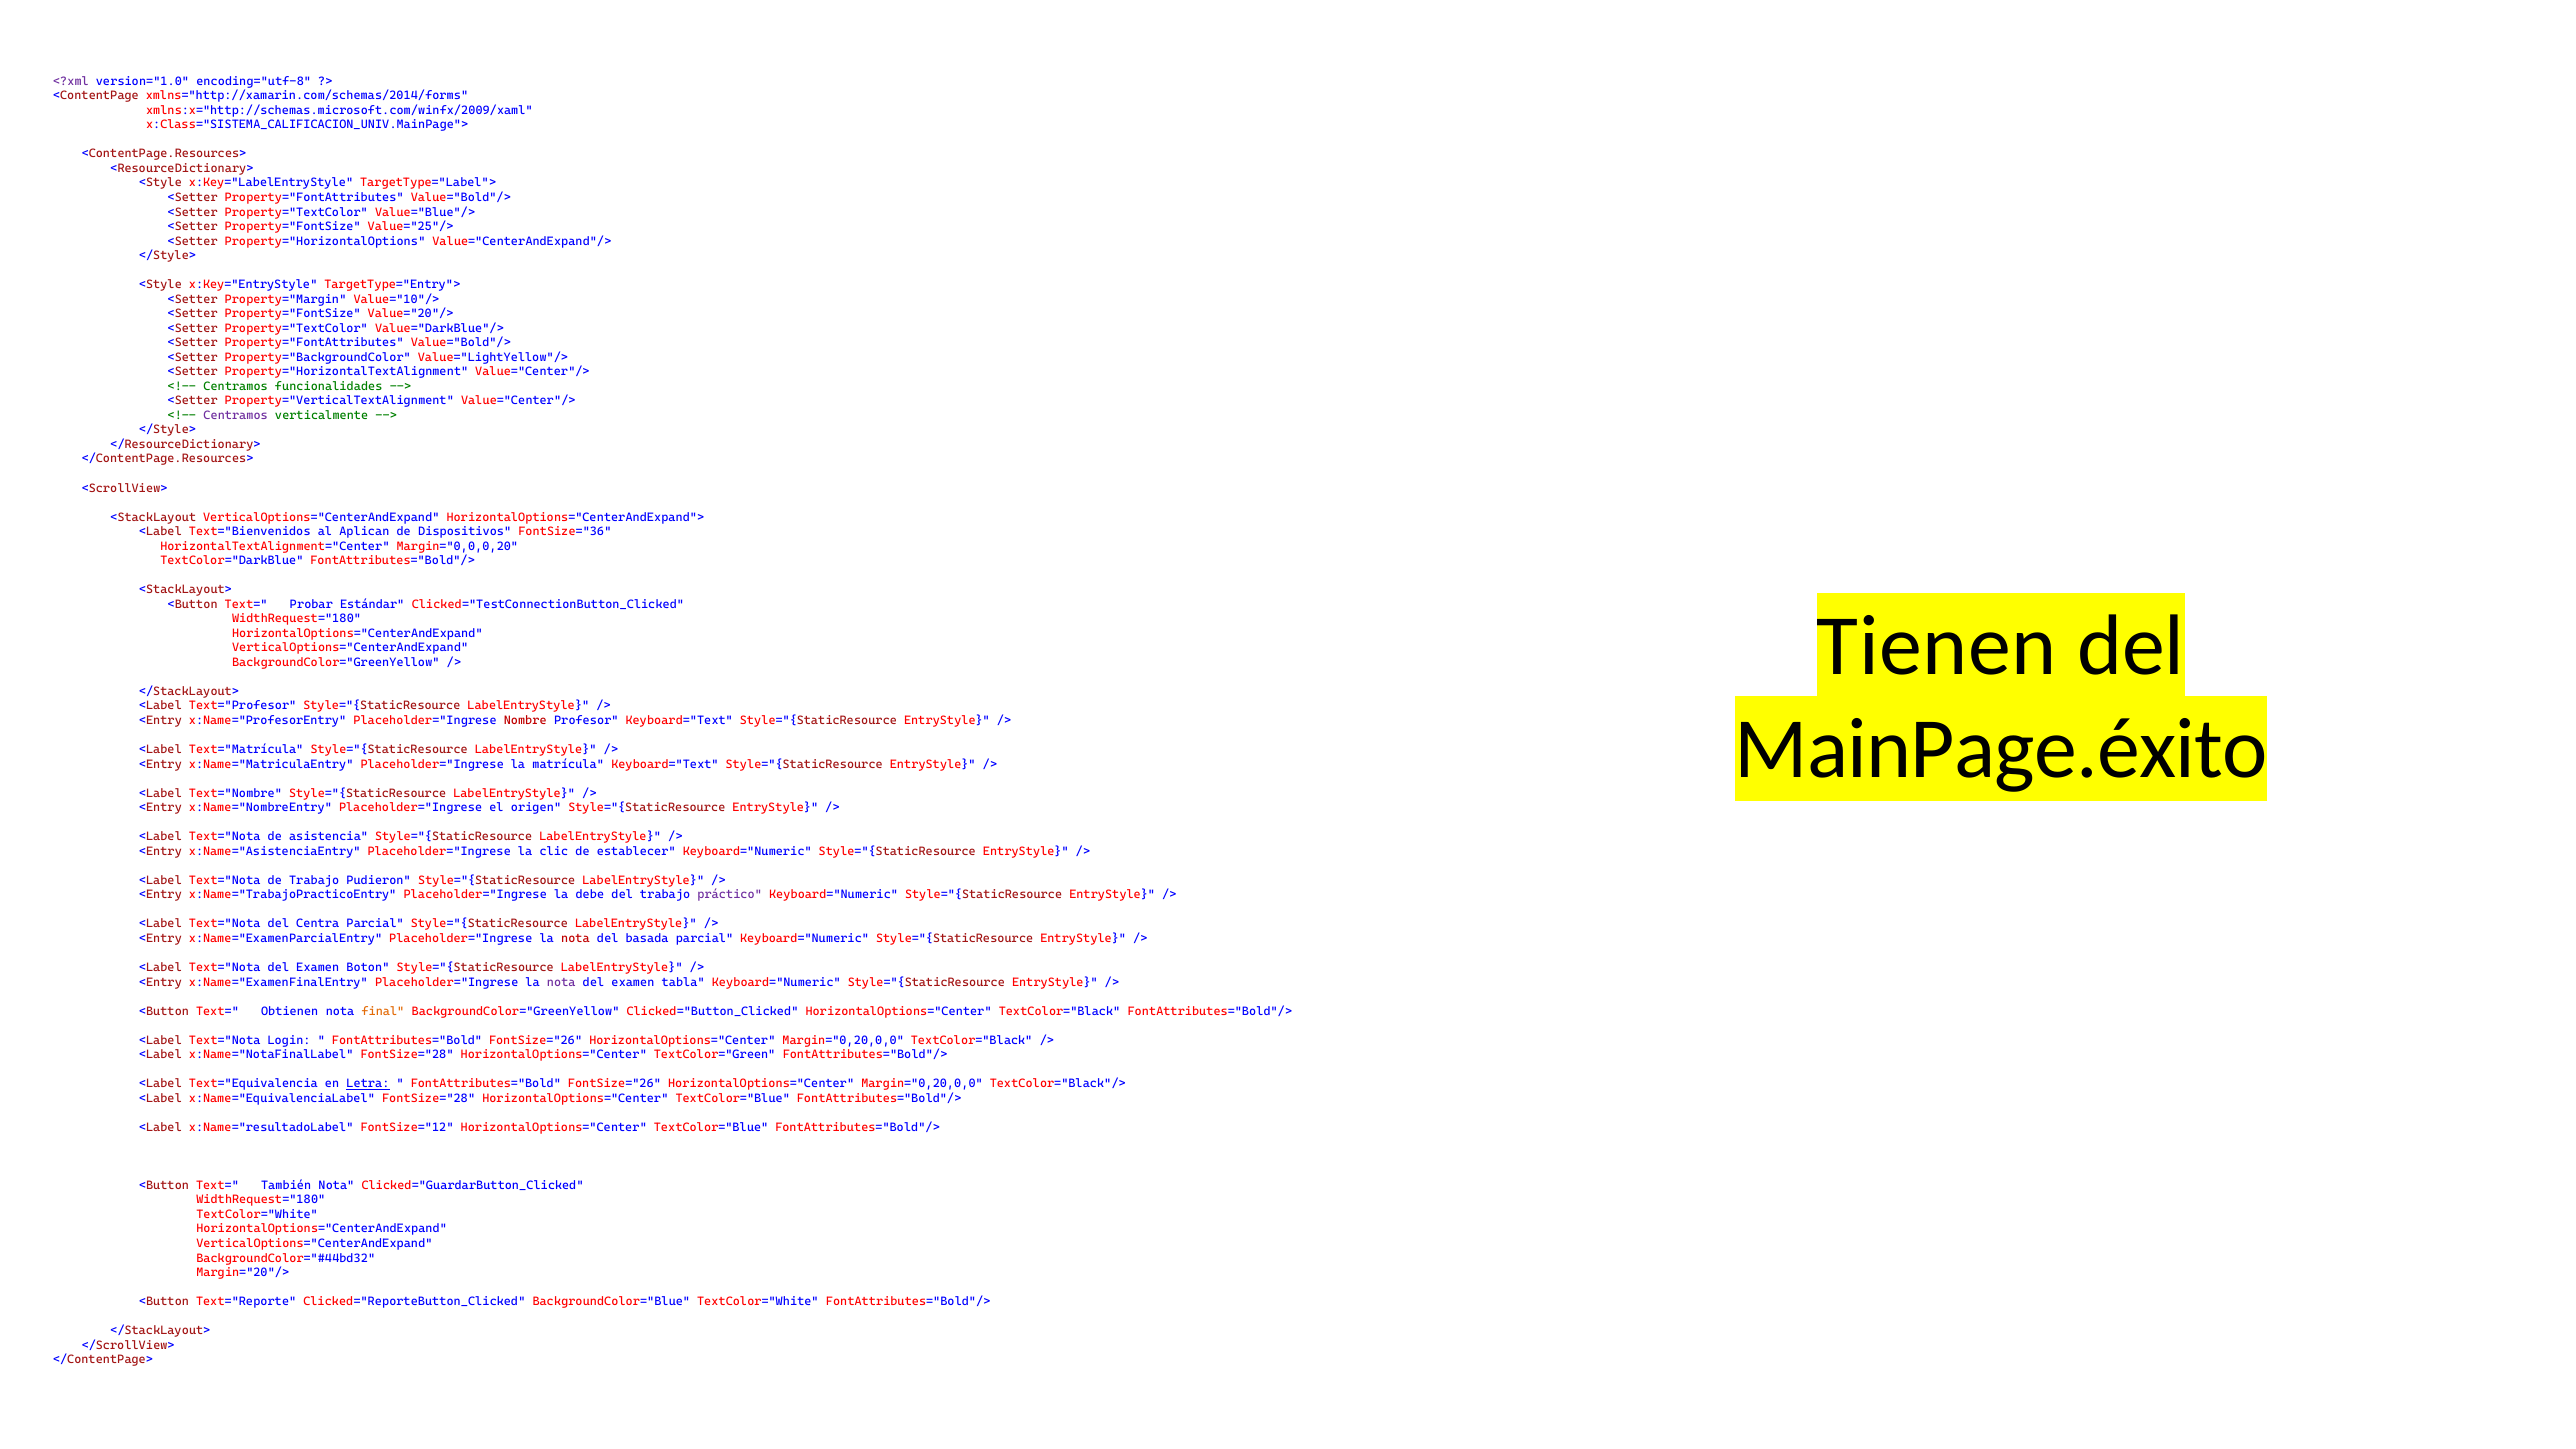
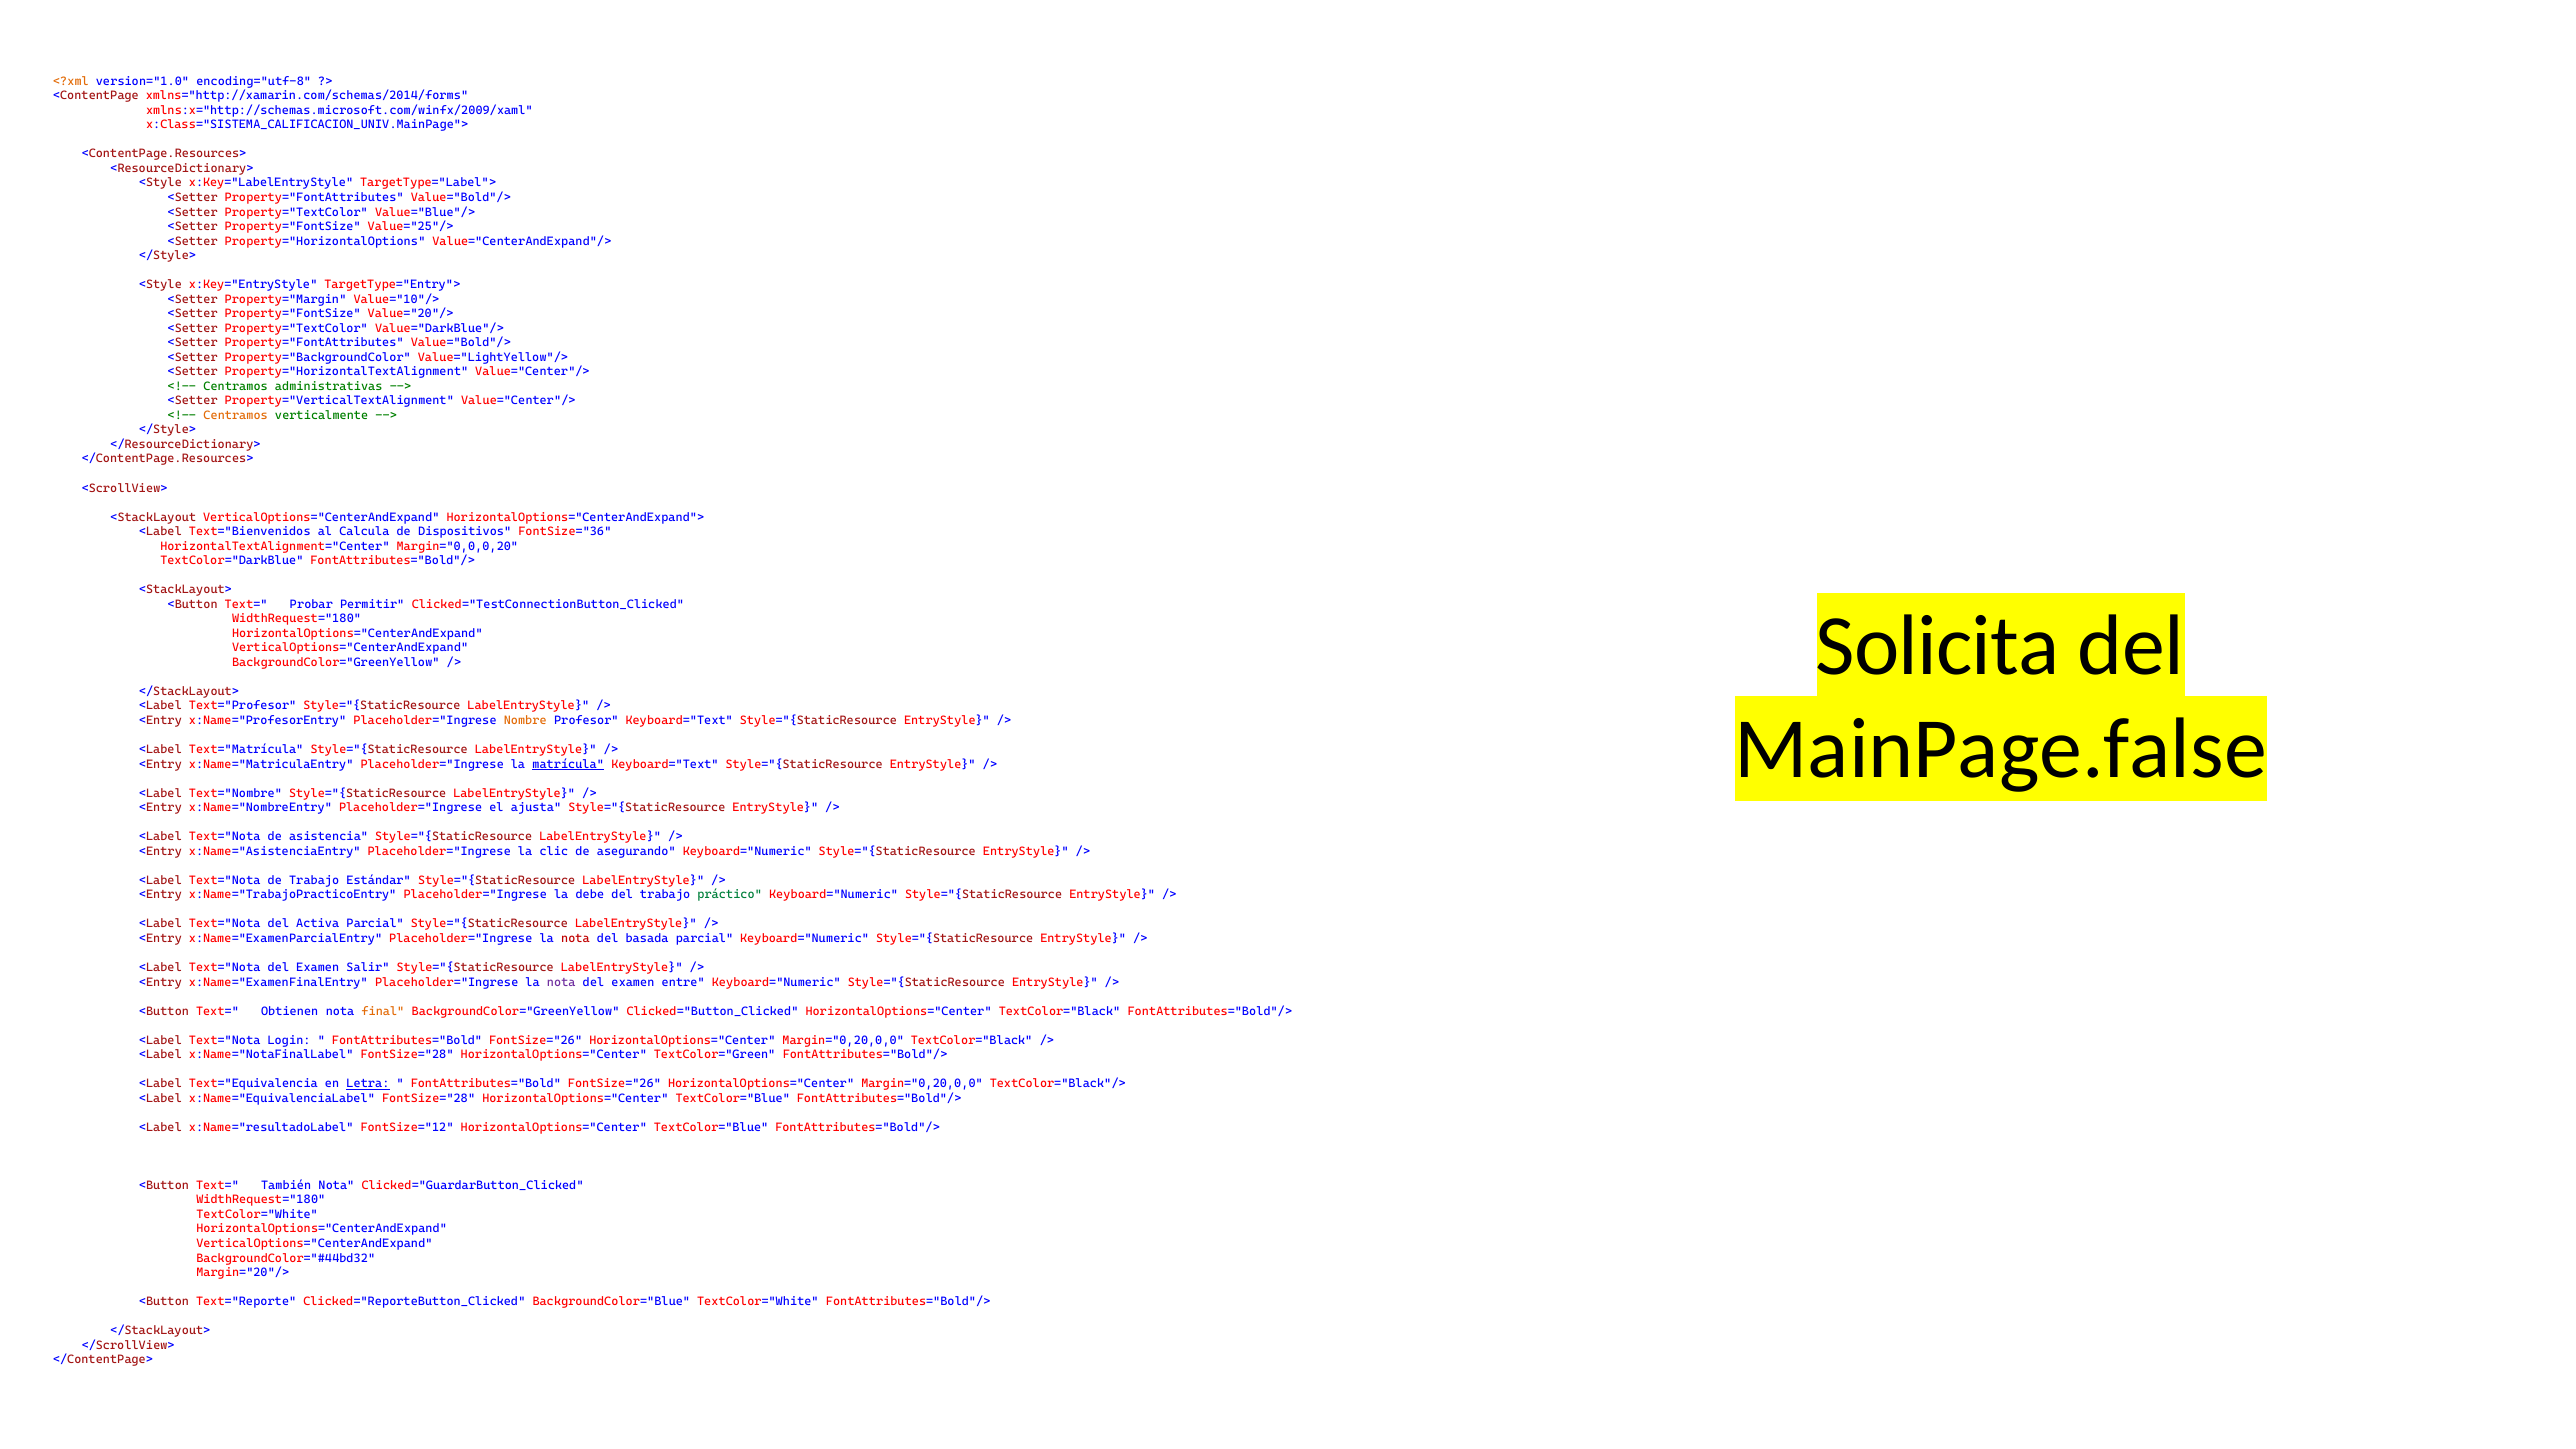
<?xml colour: purple -> orange (71, 81)
funcionalidades: funcionalidades -> administrativas (329, 386)
Centramos colour: purple -> orange (236, 415)
Aplican: Aplican -> Calcula (364, 532)
Estándar: Estándar -> Permitir (372, 604)
Tienen: Tienen -> Solicita (1938, 647)
Nombre colour: red -> orange (525, 721)
MainPage.éxito: MainPage.éxito -> MainPage.false (2001, 750)
matrícula underline: none -> present (568, 764)
origen: origen -> ajusta (536, 808)
establecer: establecer -> asegurando (636, 851)
Pudieron: Pudieron -> Estándar (379, 880)
práctico colour: purple -> green (730, 895)
Centra: Centra -> Activa (318, 924)
Boton: Boton -> Salir (368, 967)
tabla: tabla -> entre (683, 982)
